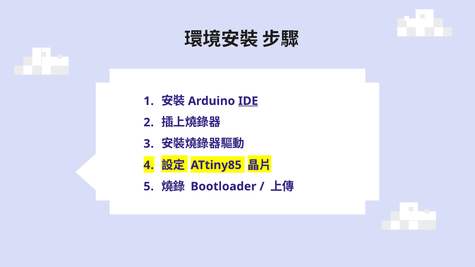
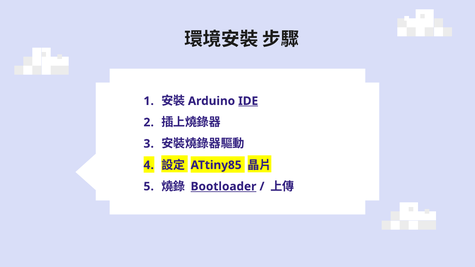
Bootloader underline: none -> present (224, 187)
